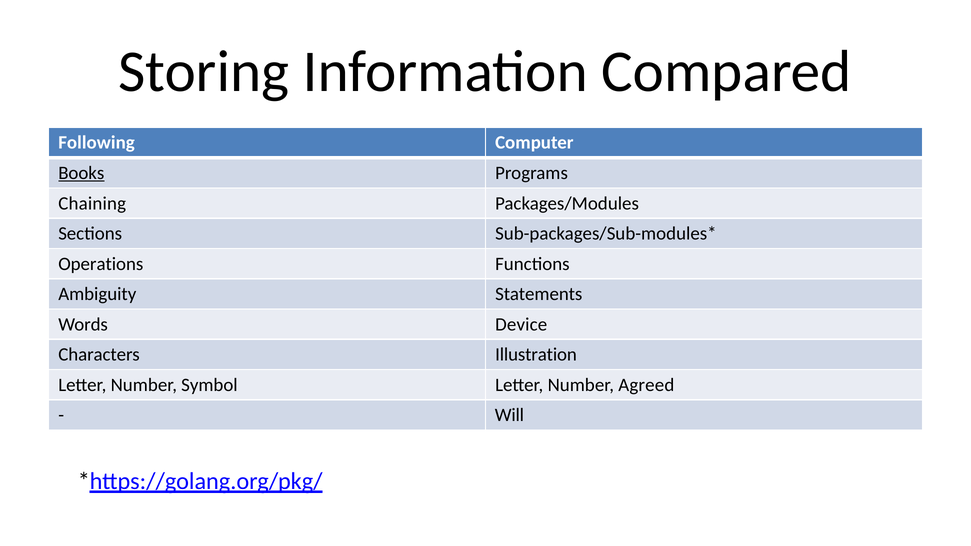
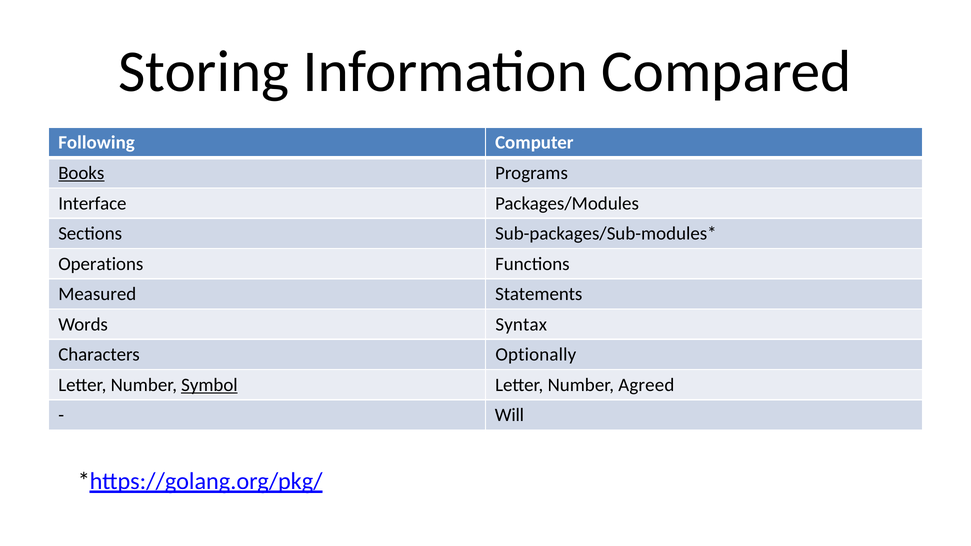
Chaining: Chaining -> Interface (92, 203)
Ambiguity: Ambiguity -> Measured (97, 294)
Device: Device -> Syntax (521, 324)
Illustration: Illustration -> Optionally (536, 355)
Symbol underline: none -> present (209, 385)
